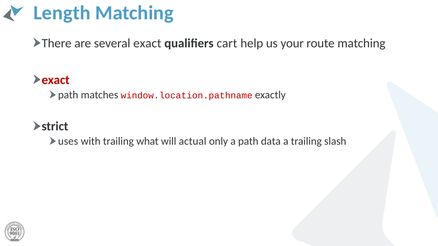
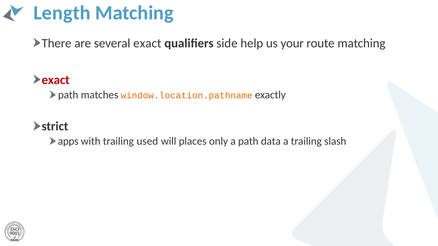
cart: cart -> side (227, 43)
window.location.pathname colour: red -> orange (187, 96)
uses: uses -> apps (68, 142)
what: what -> used (147, 142)
actual: actual -> places (193, 142)
